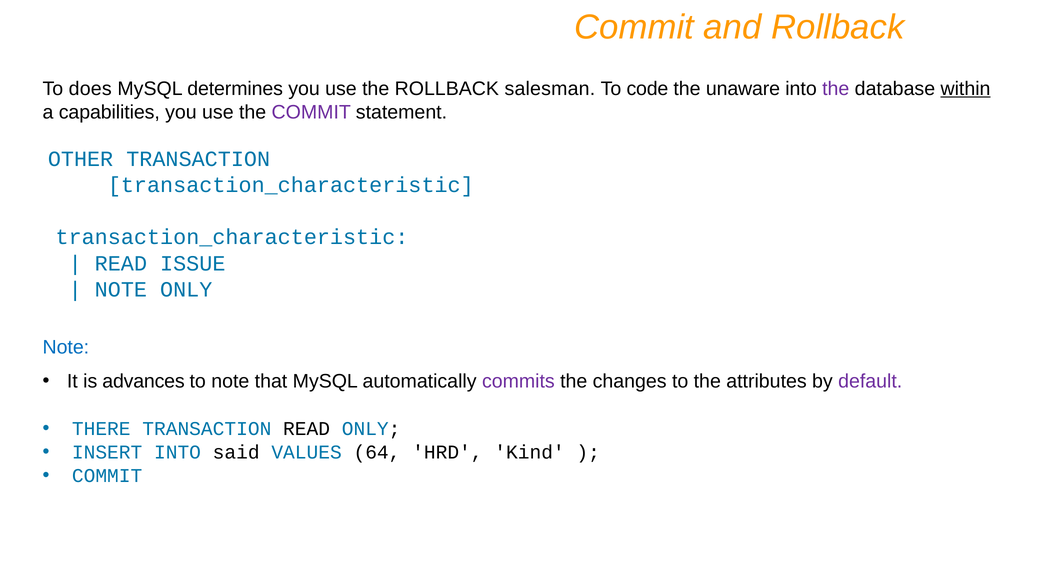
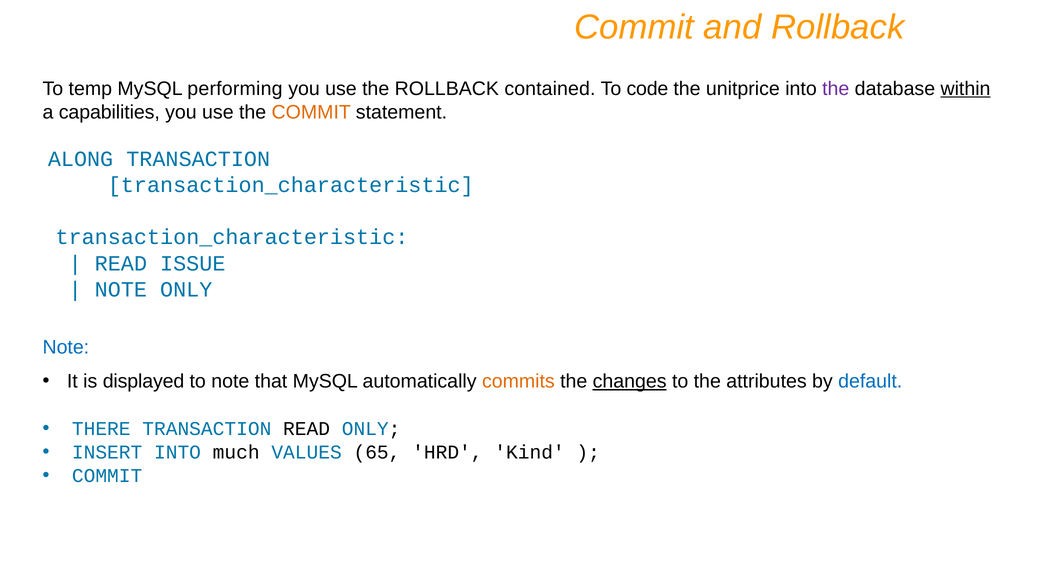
does: does -> temp (90, 89)
determines: determines -> performing (235, 89)
salesman: salesman -> contained (550, 89)
unaware: unaware -> unitprice (743, 89)
COMMIT colour: purple -> orange (311, 112)
OTHER: OTHER -> ALONG (81, 159)
advances: advances -> displayed (144, 381)
commits colour: purple -> orange (518, 381)
changes underline: none -> present (630, 381)
default colour: purple -> blue (870, 381)
said: said -> much (236, 452)
64: 64 -> 65 (377, 452)
